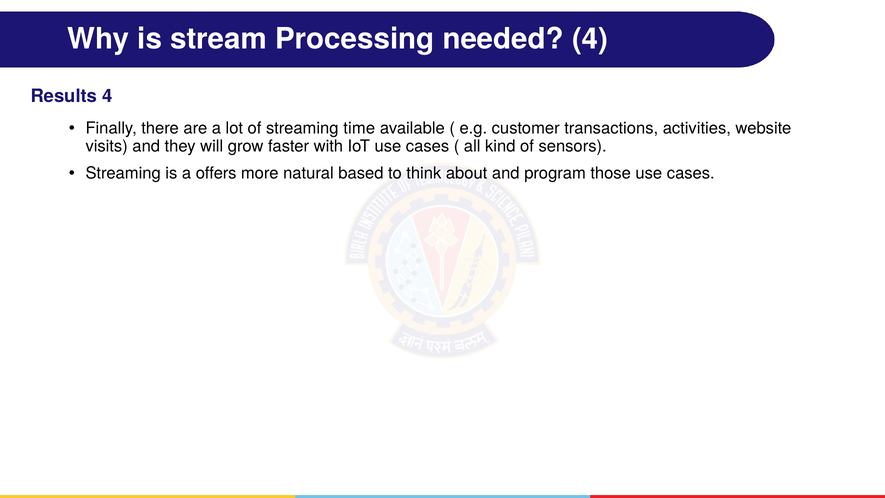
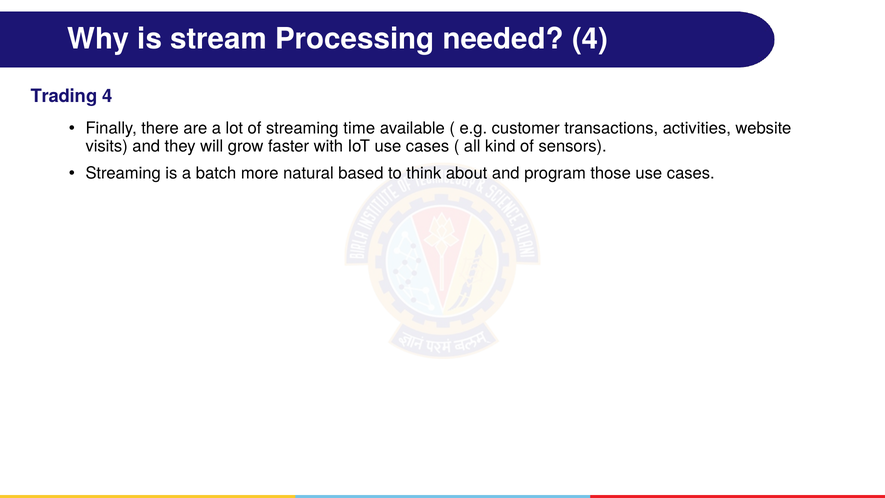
Results: Results -> Trading (64, 96)
offers: offers -> batch (216, 173)
